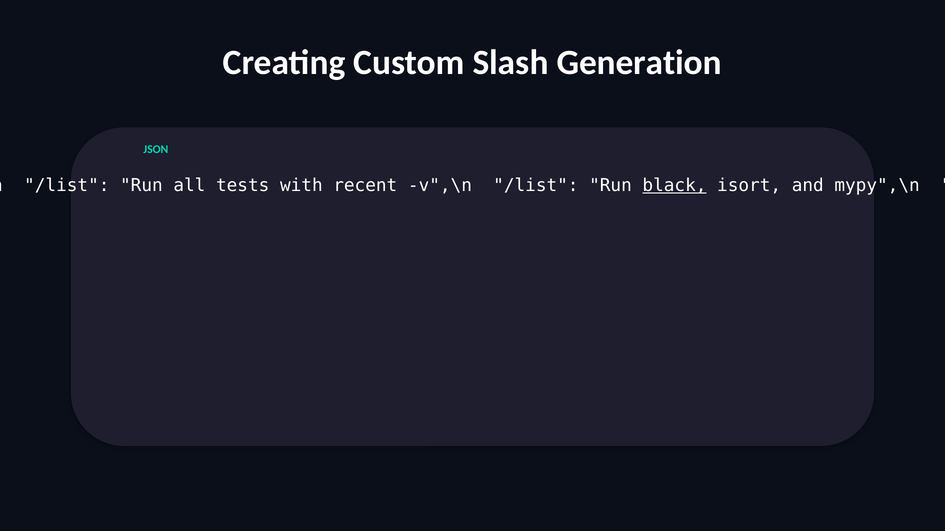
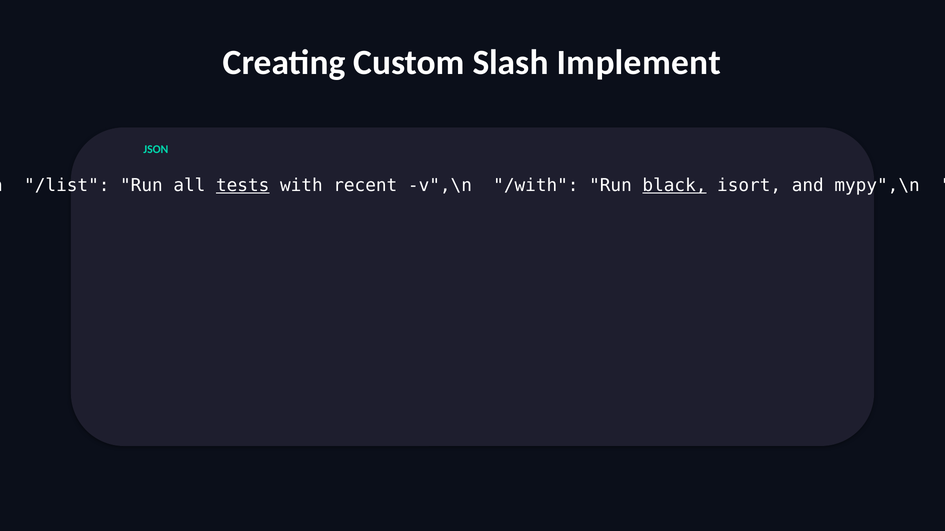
Generation: Generation -> Implement (639, 63)
tests underline: none -> present (243, 185)
v",\n /list: /list -> /with (536, 185)
